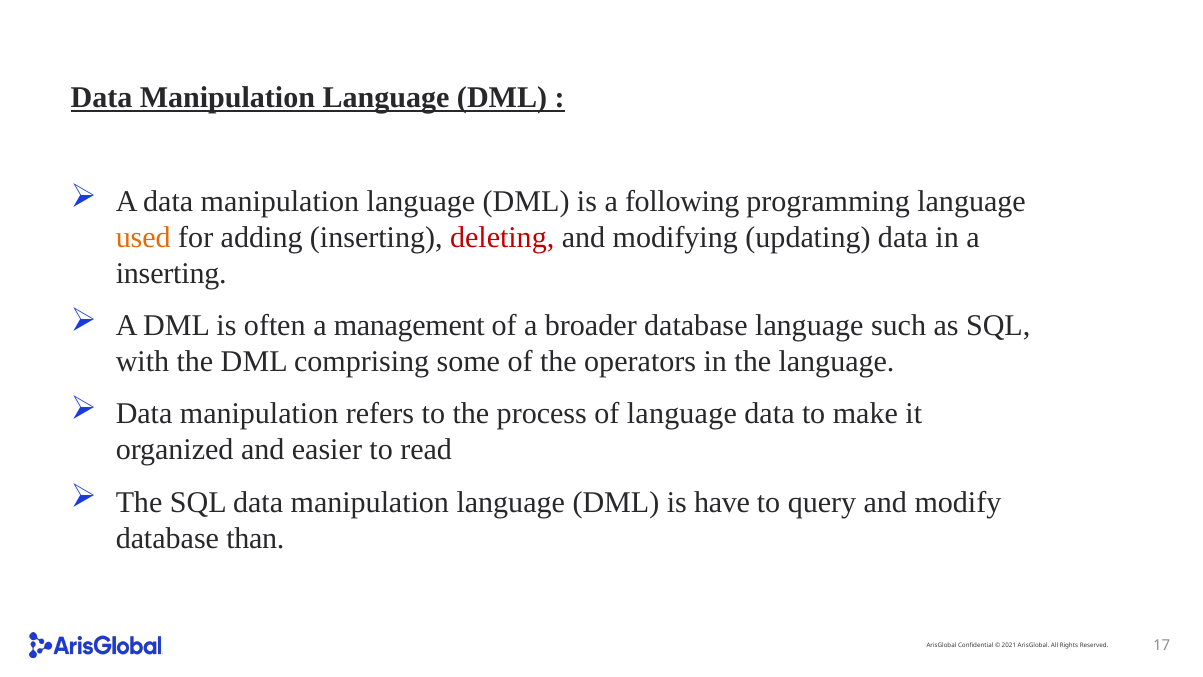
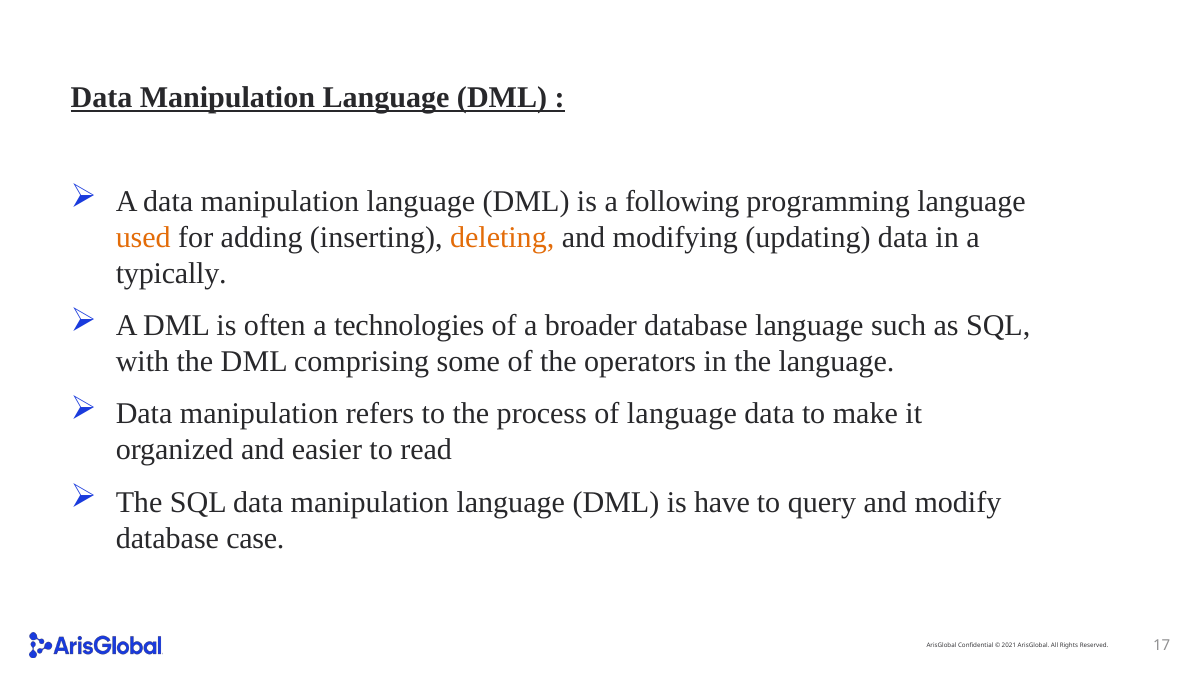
deleting colour: red -> orange (502, 238)
inserting: inserting -> typically (171, 274)
management: management -> technologies (409, 326)
than: than -> case (255, 538)
